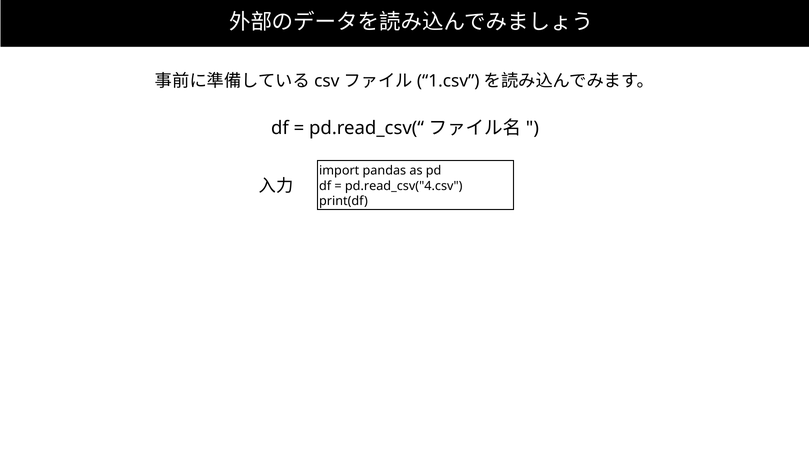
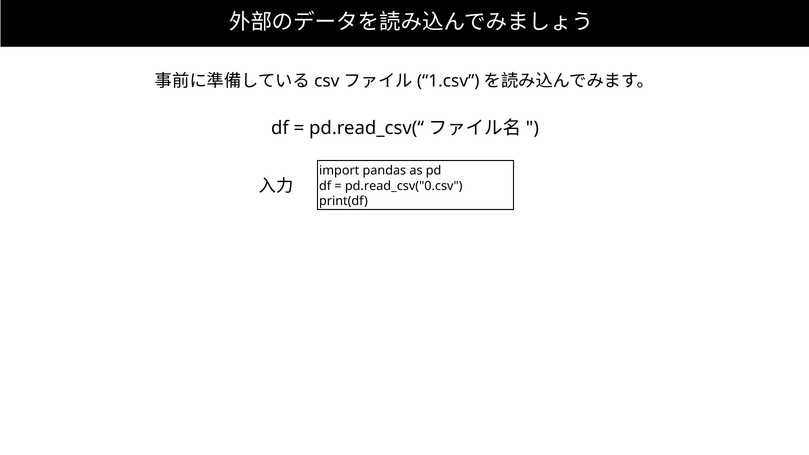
pd.read_csv("4.csv: pd.read_csv("4.csv -> pd.read_csv("0.csv (404, 186)
